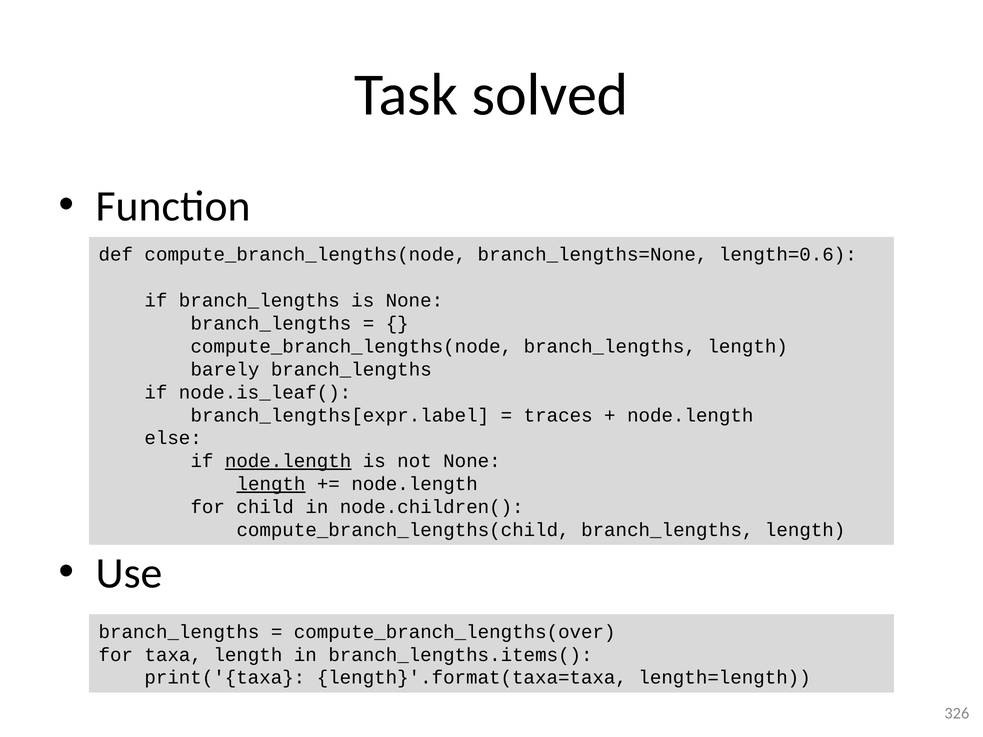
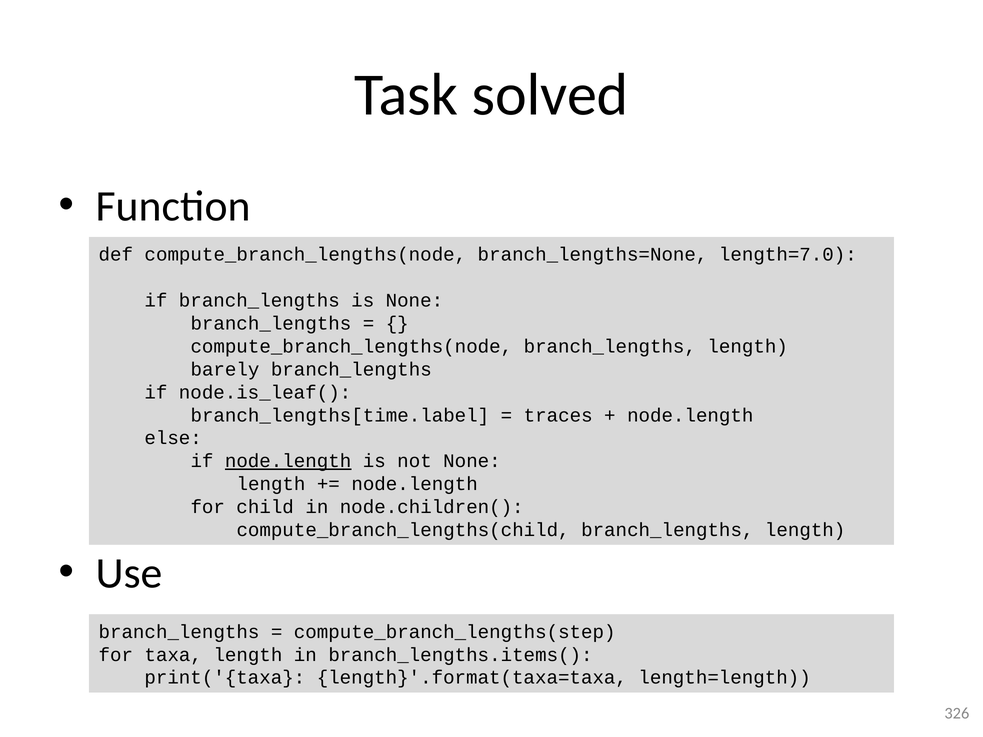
length=0.6: length=0.6 -> length=7.0 (788, 255)
branch_lengths[expr.label: branch_lengths[expr.label -> branch_lengths[time.label (340, 415)
length underline: present -> none (271, 484)
compute_branch_lengths(over: compute_branch_lengths(over -> compute_branch_lengths(step (455, 632)
